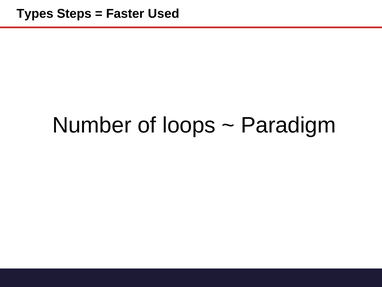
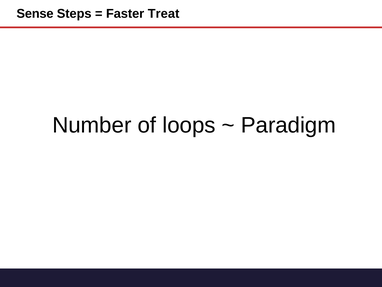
Types: Types -> Sense (35, 14)
Used: Used -> Treat (164, 14)
